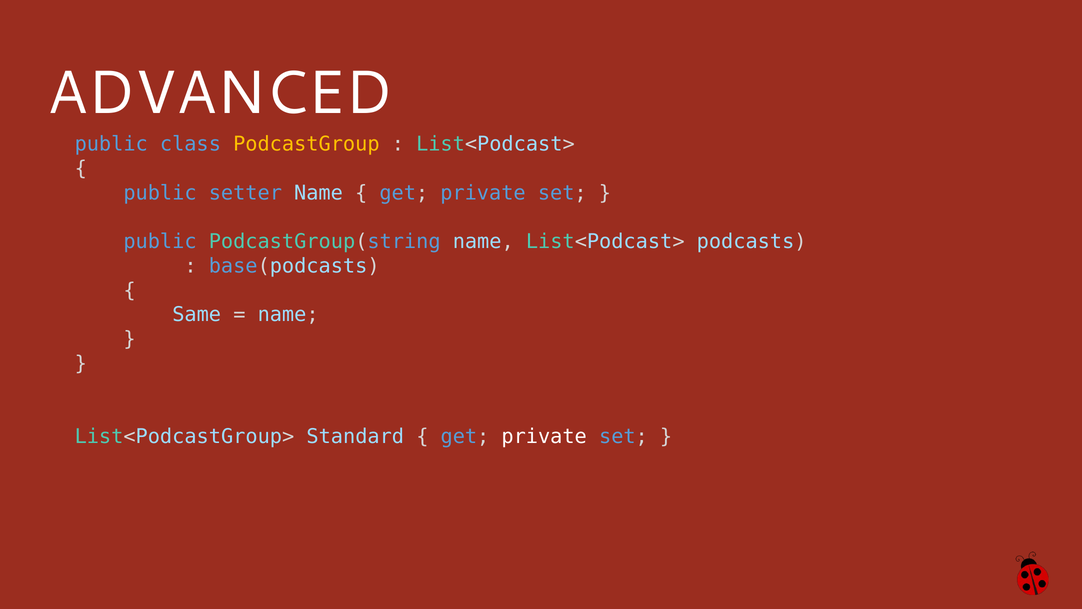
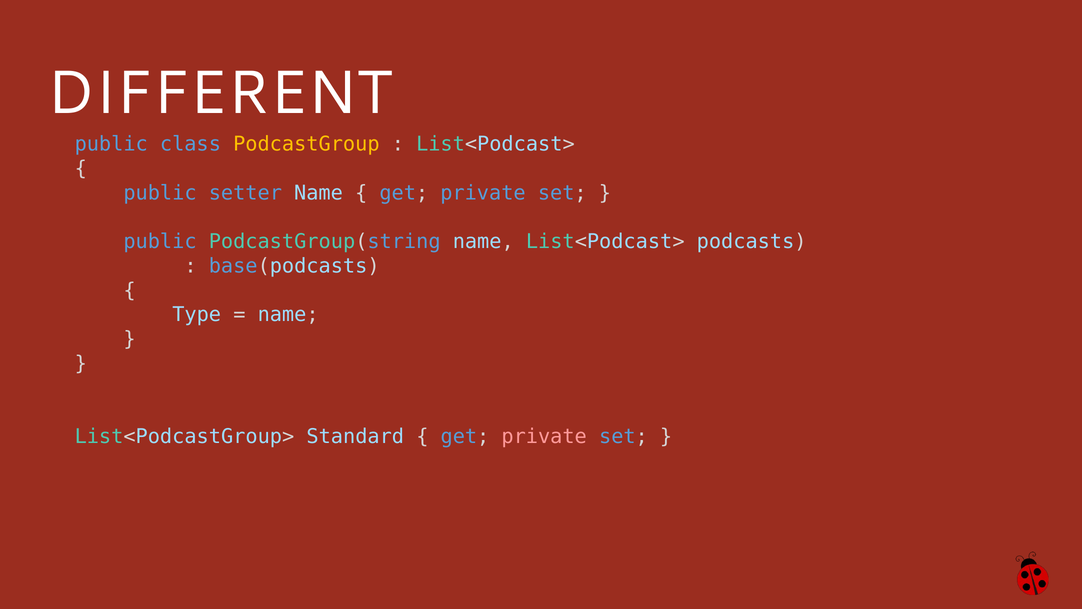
ADVANCED: ADVANCED -> DIFFERENT (220, 93)
Same: Same -> Type (197, 315)
private colour: white -> pink (544, 436)
